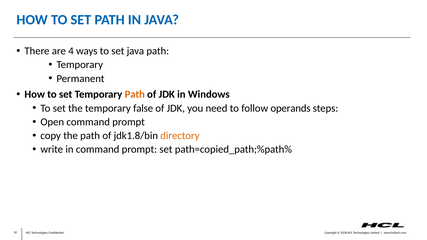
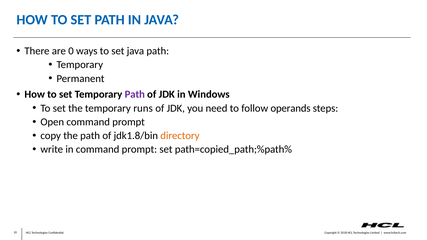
4: 4 -> 0 (71, 51)
Path colour: orange -> purple (135, 95)
false: false -> runs (143, 108)
